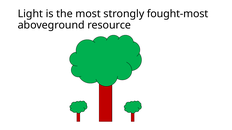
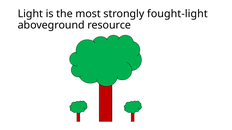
fought-most: fought-most -> fought-light (177, 14)
